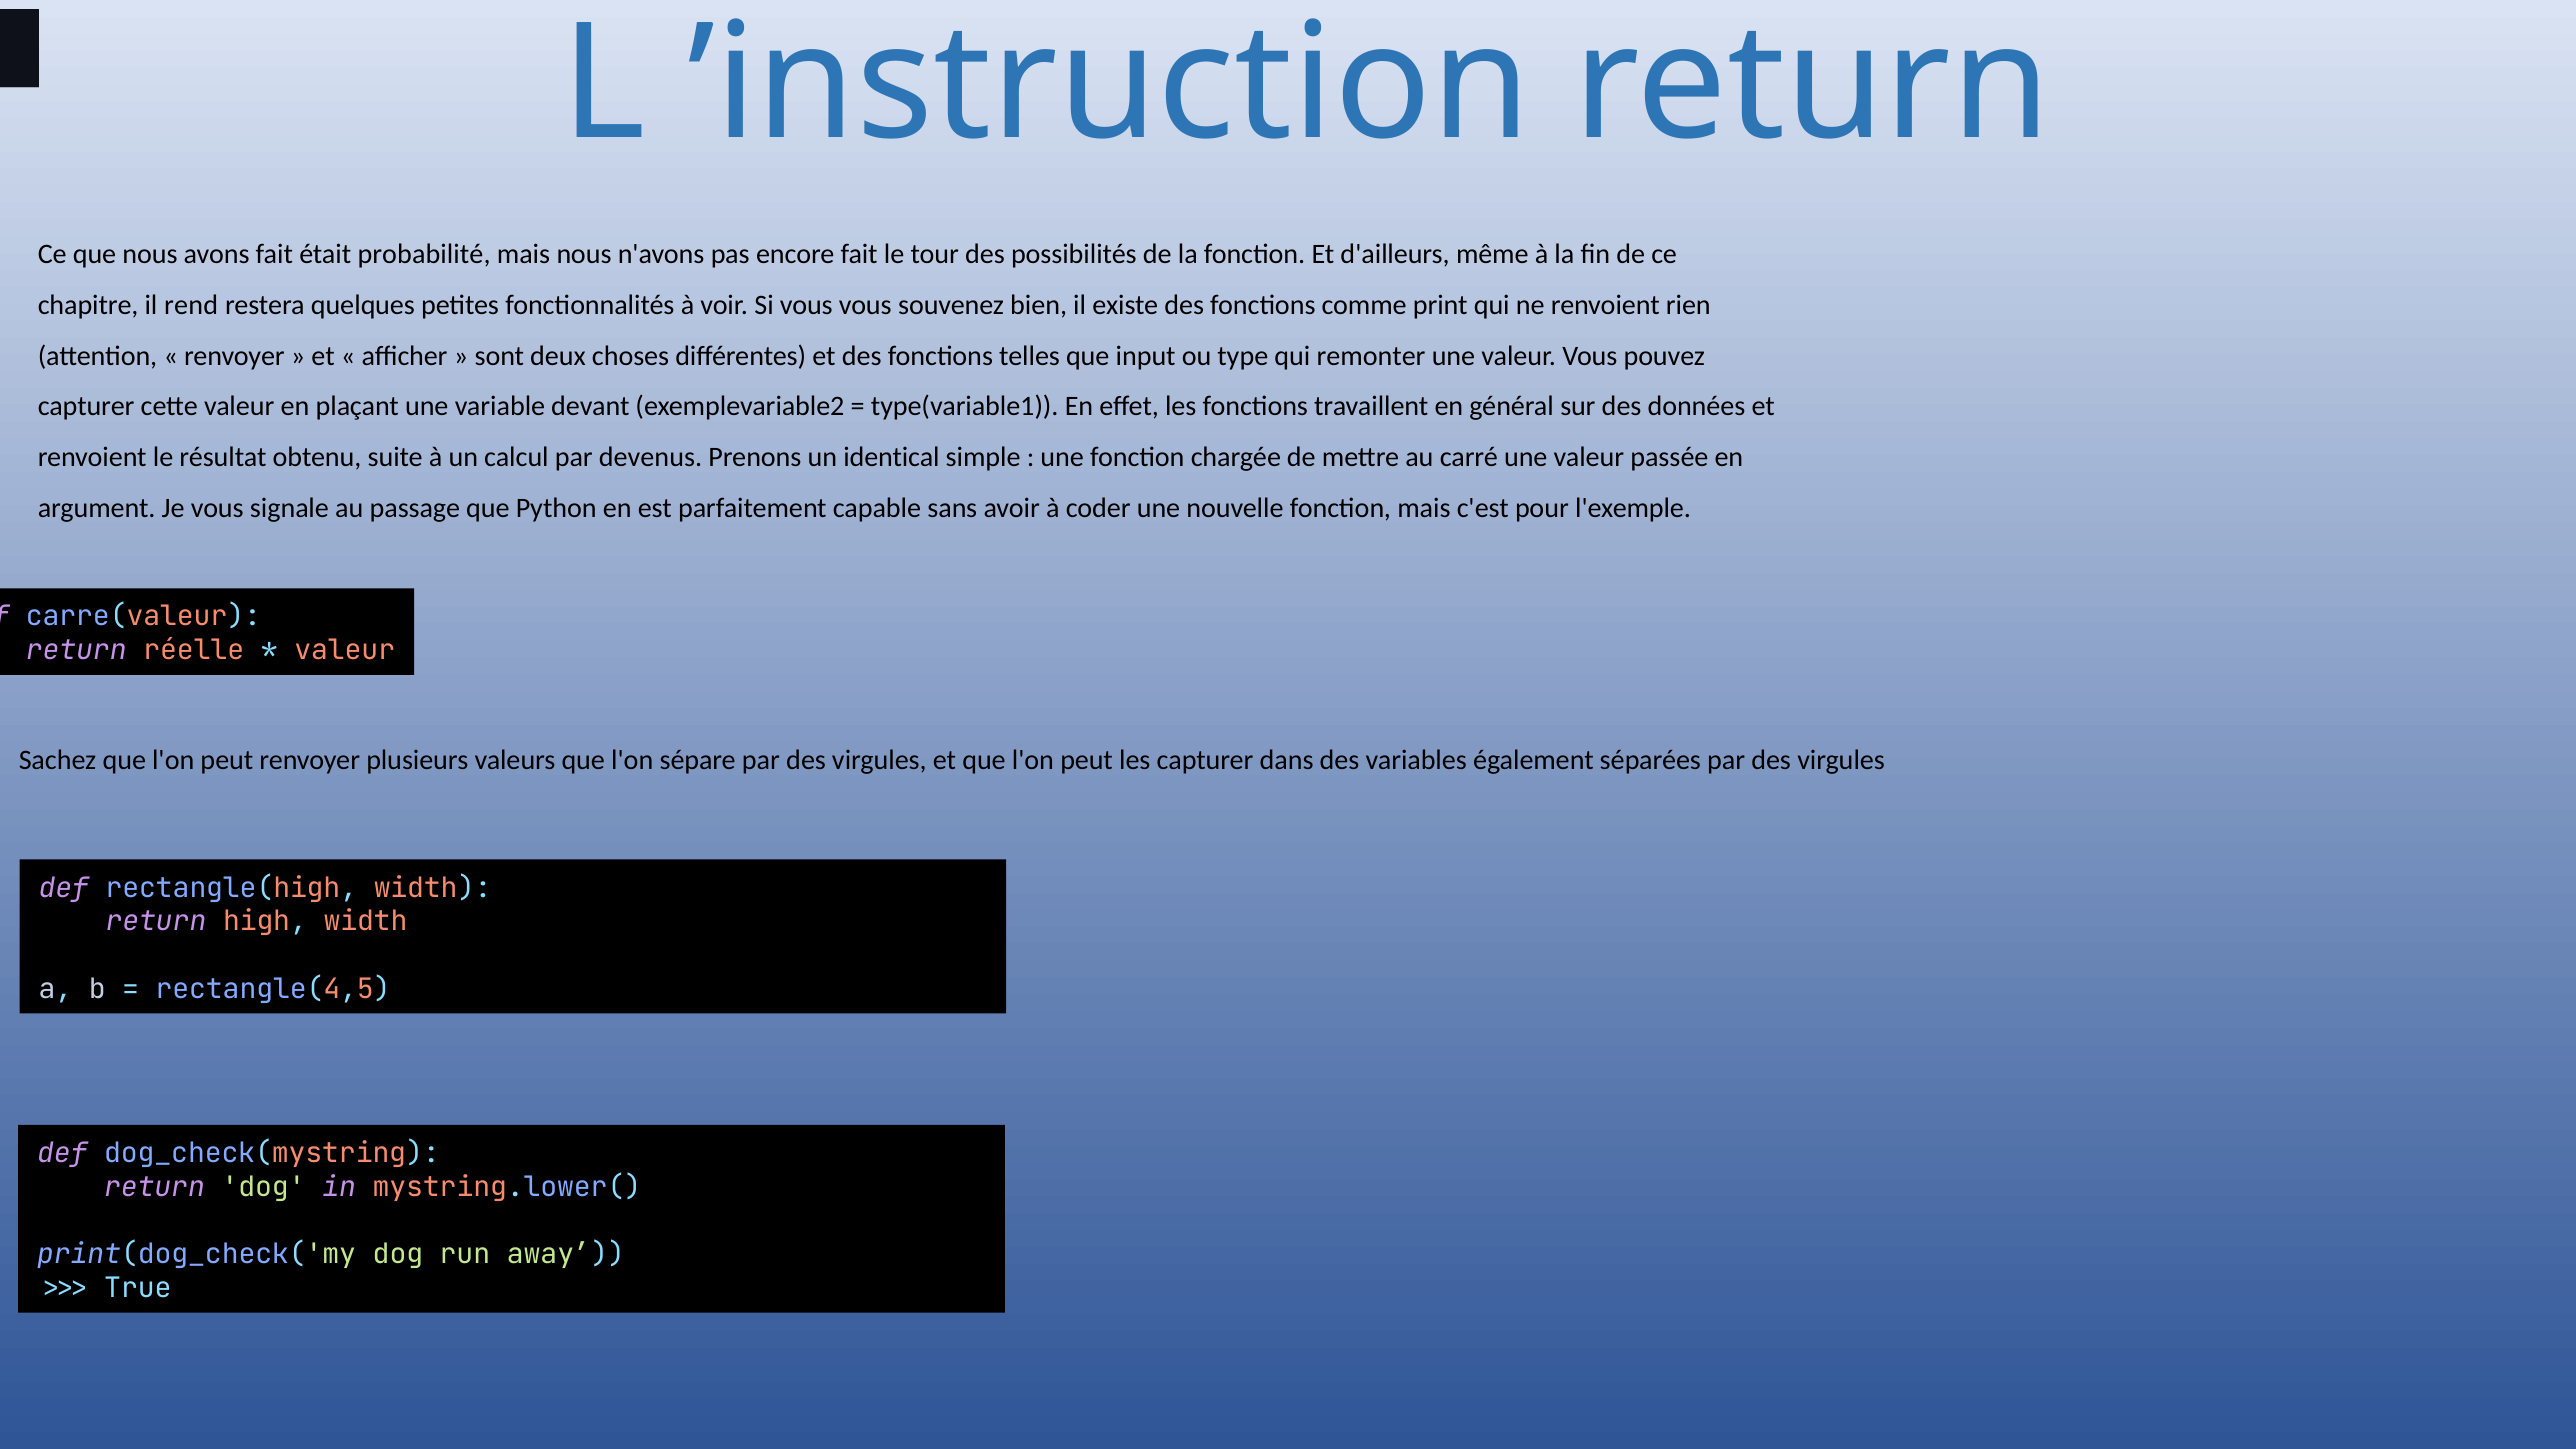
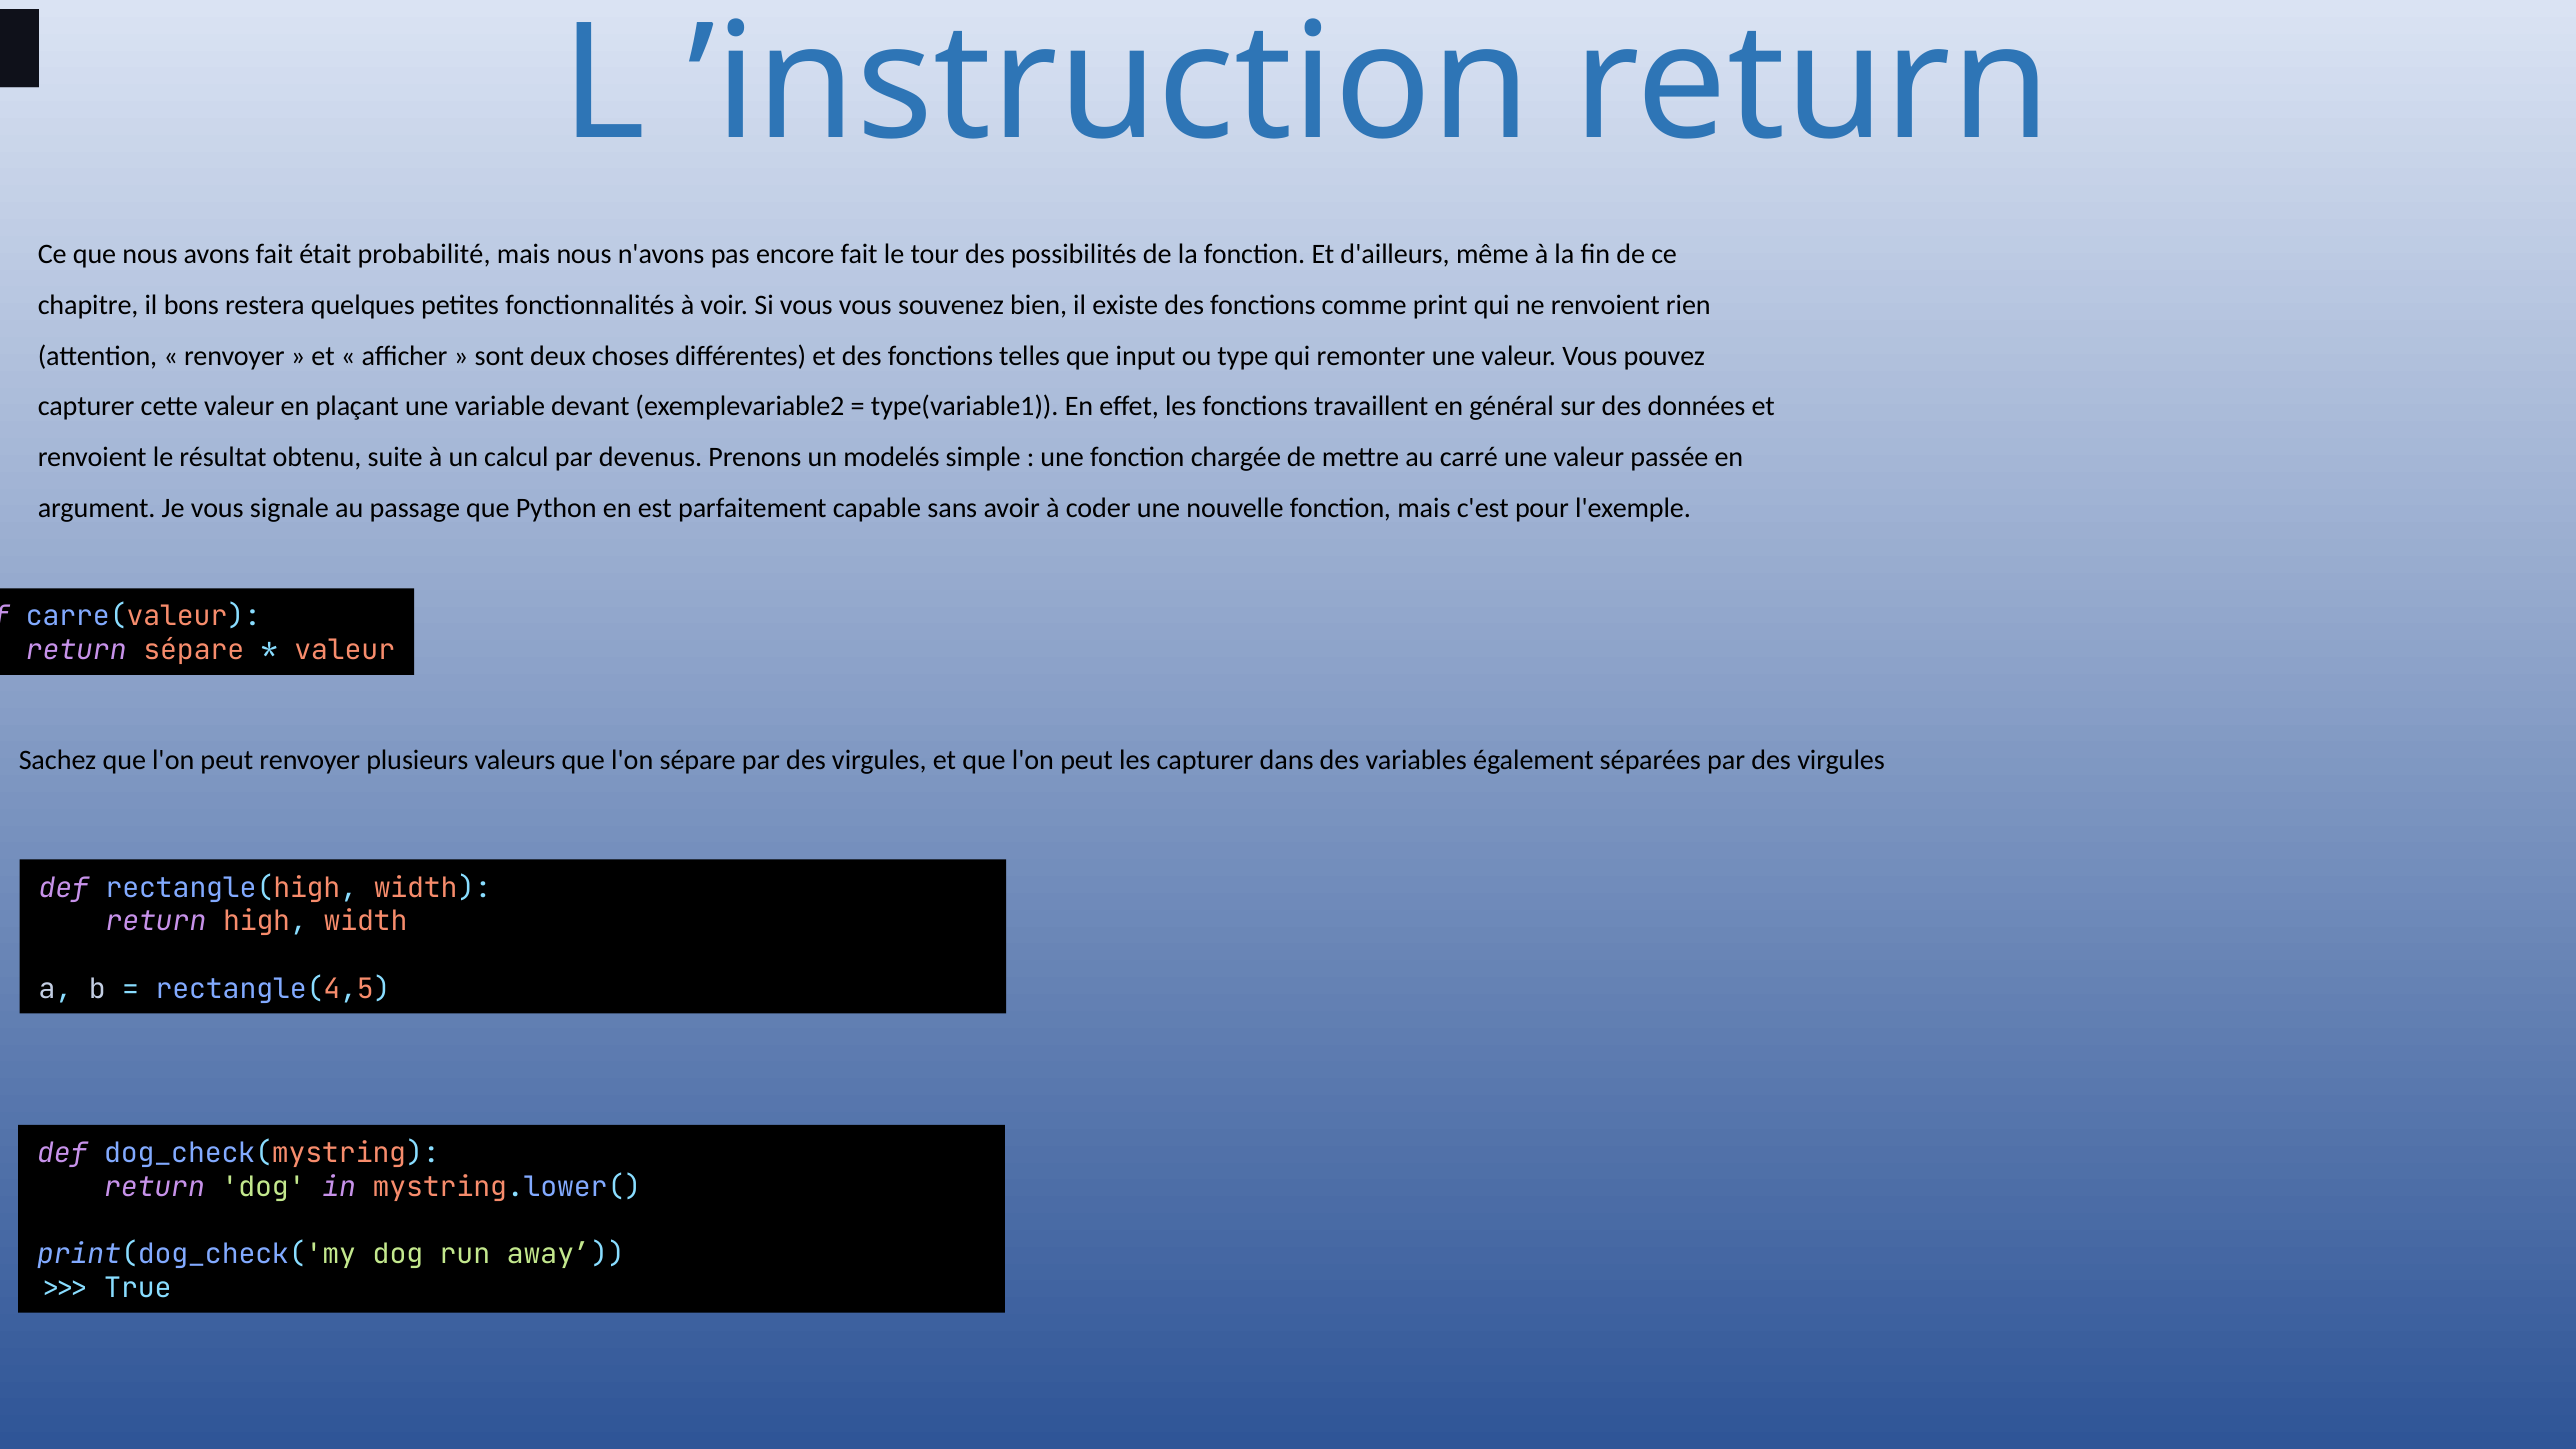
rend: rend -> bons (191, 305)
identical: identical -> modelés (891, 457)
return réelle: réelle -> sépare (194, 650)
